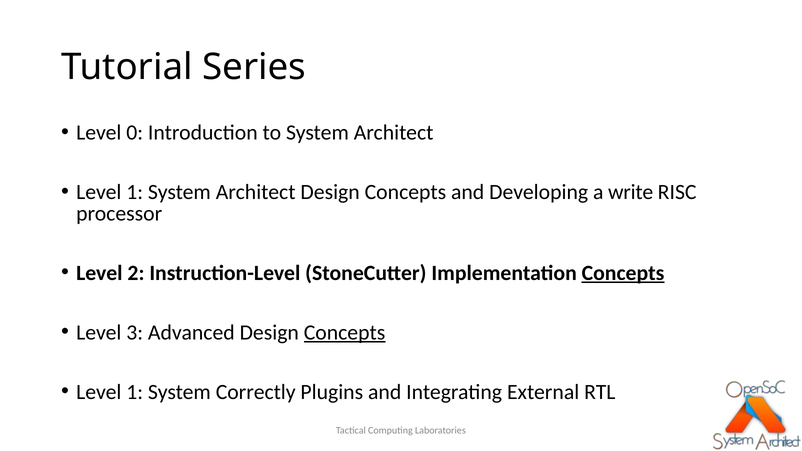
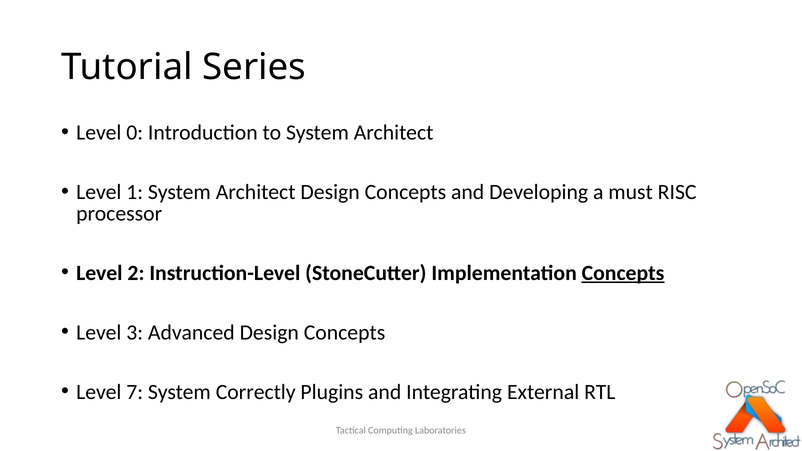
write: write -> must (631, 192)
Concepts underline: present -> none (345, 333)
1: 1 -> 7 (135, 392)
